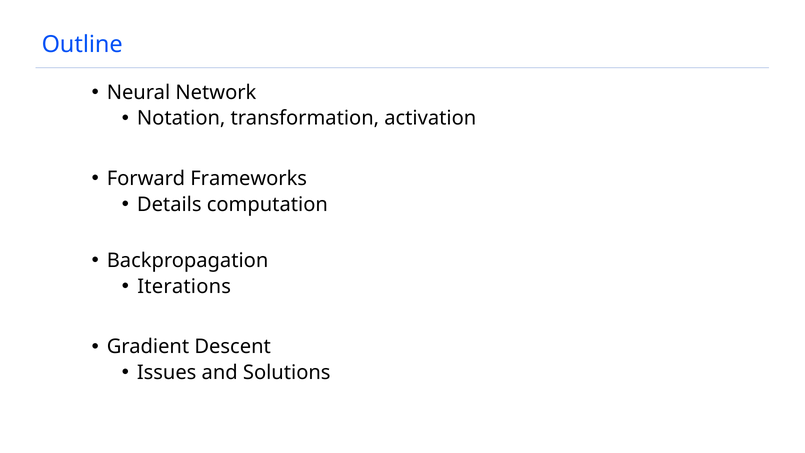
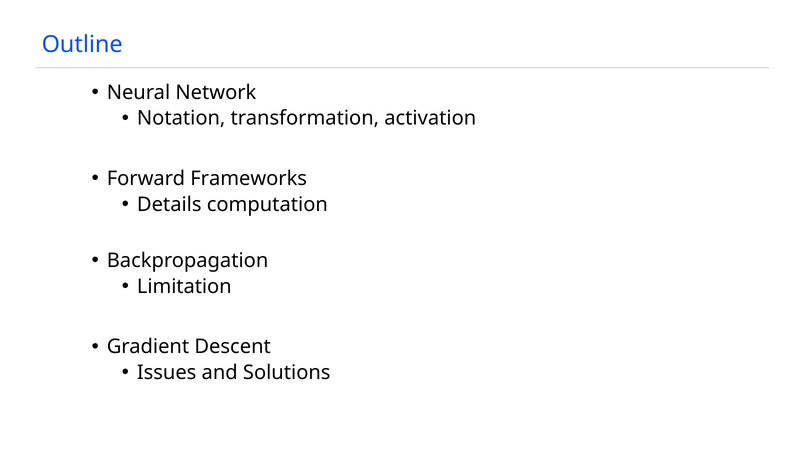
Iterations: Iterations -> Limitation (184, 286)
